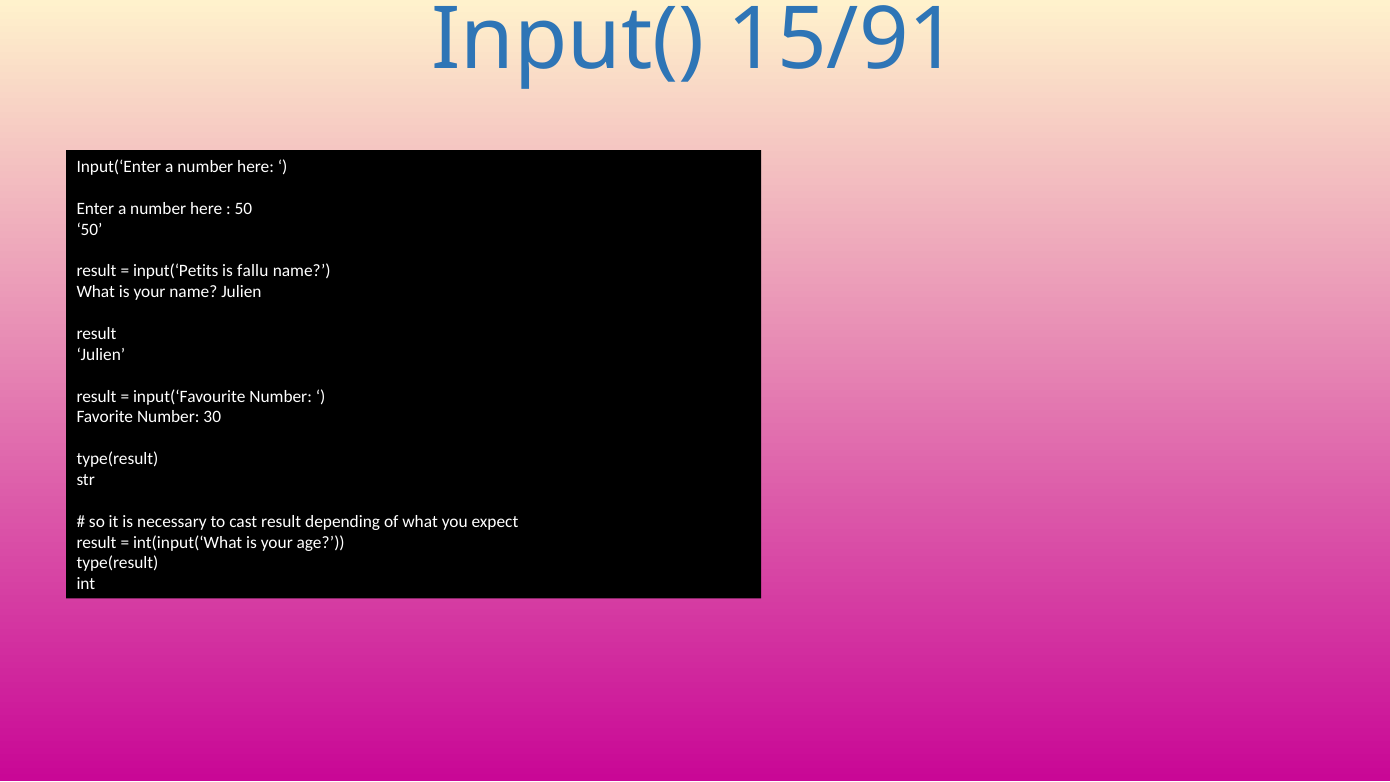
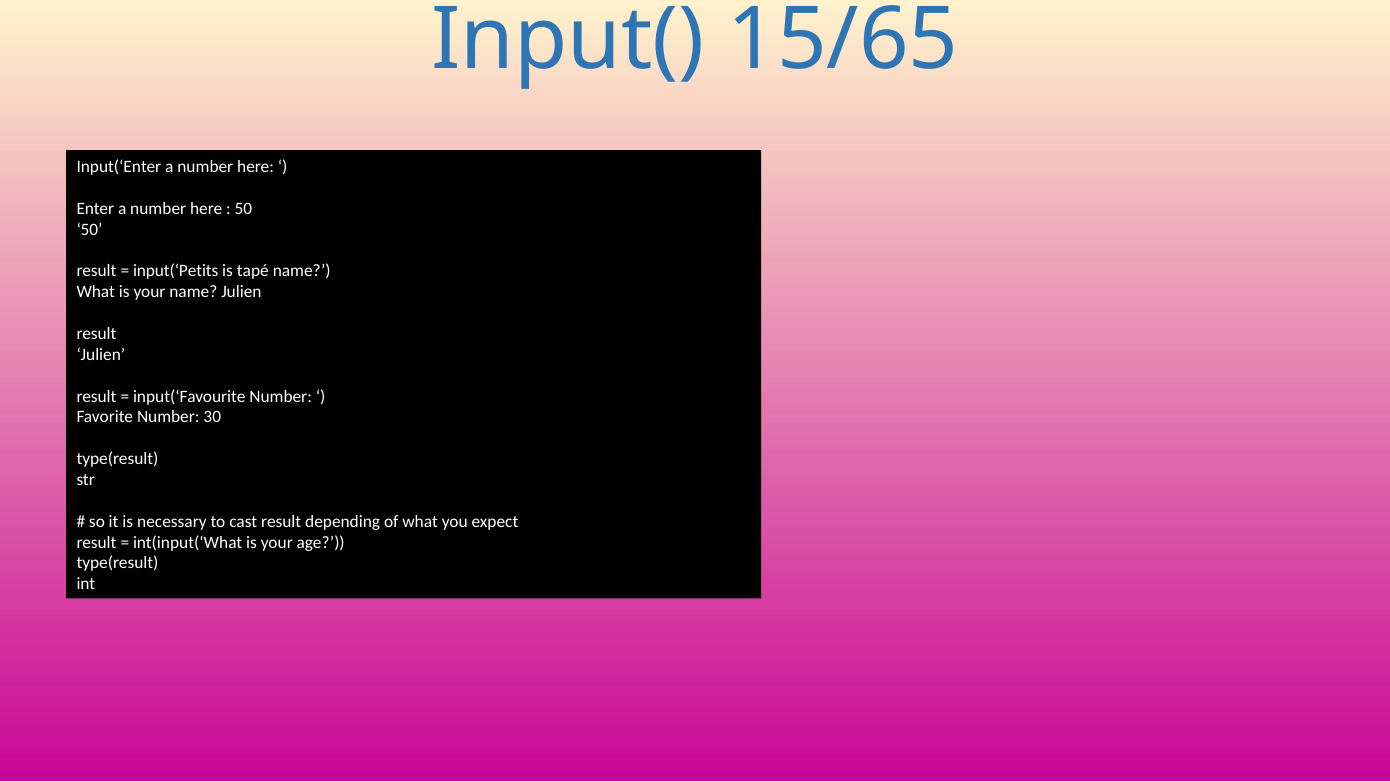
15/91: 15/91 -> 15/65 (843, 40)
fallu: fallu -> tapé (253, 271)
